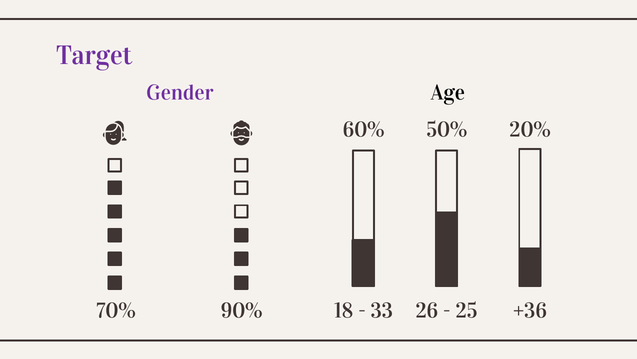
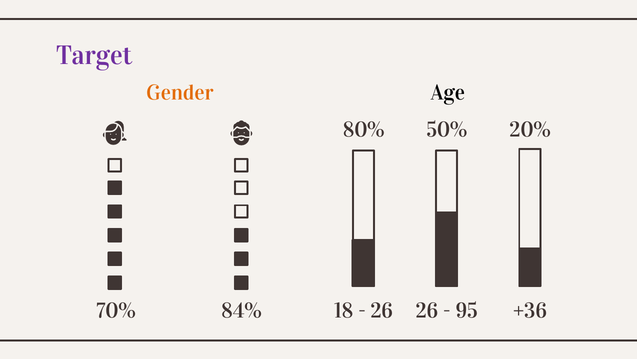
Gender colour: purple -> orange (180, 93)
60%: 60% -> 80% (363, 130)
90%: 90% -> 84% (241, 310)
33: 33 -> 26 (382, 310)
25: 25 -> 95 (467, 310)
